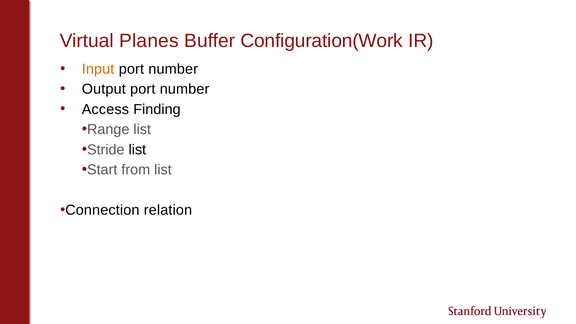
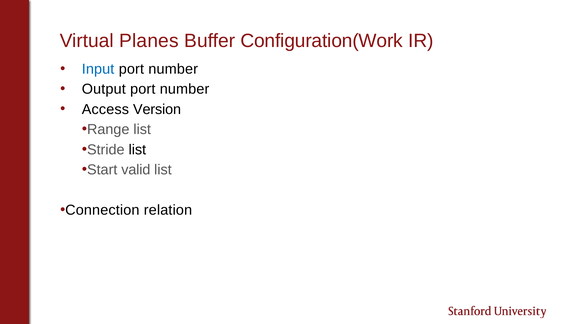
Input colour: orange -> blue (98, 69)
Finding: Finding -> Version (157, 109)
from: from -> valid (136, 170)
